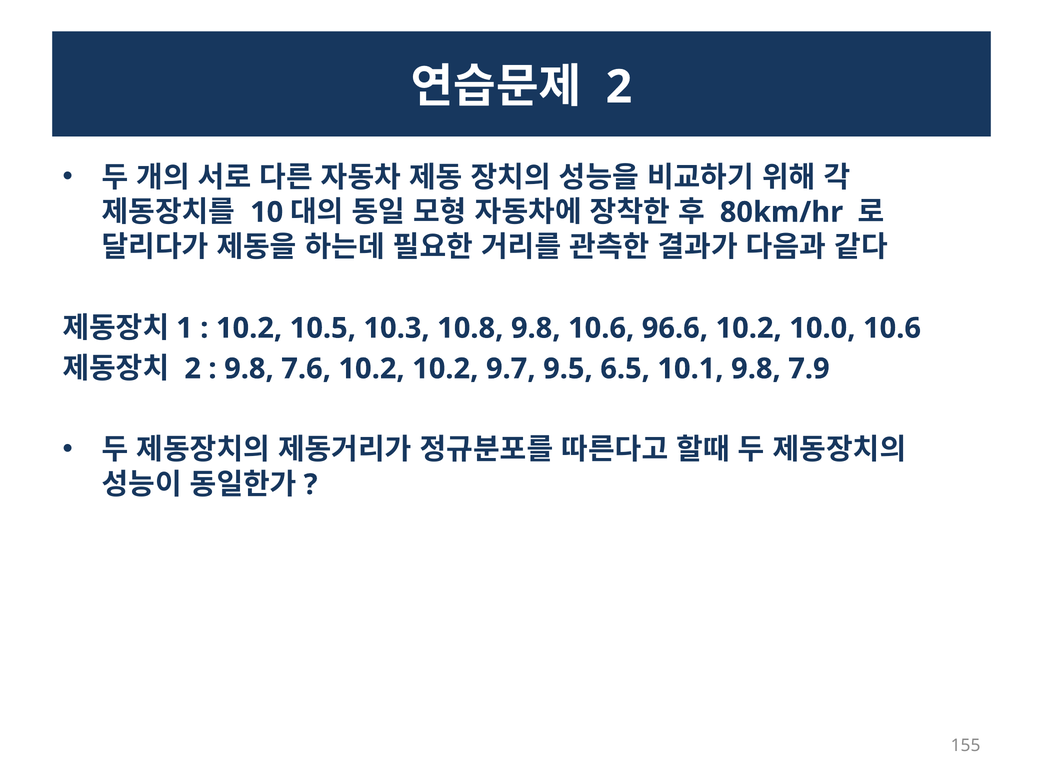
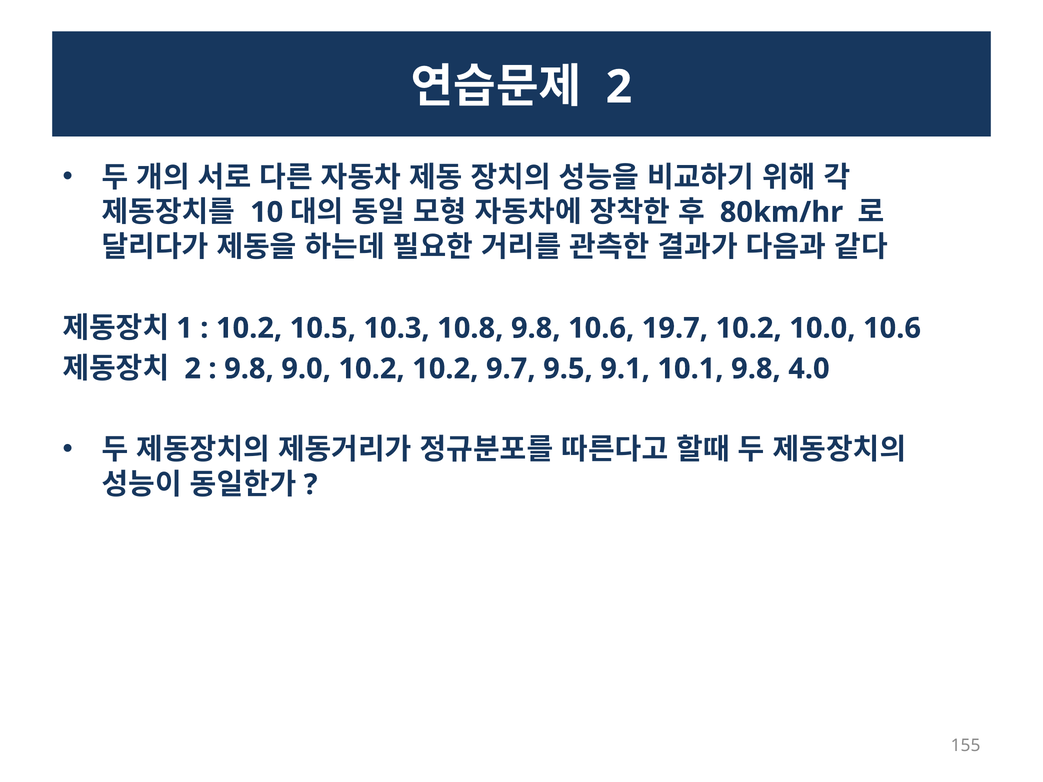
96.6: 96.6 -> 19.7 (675, 328)
7.6: 7.6 -> 9.0 (306, 369)
6.5: 6.5 -> 9.1 (625, 369)
7.9: 7.9 -> 4.0 (809, 369)
